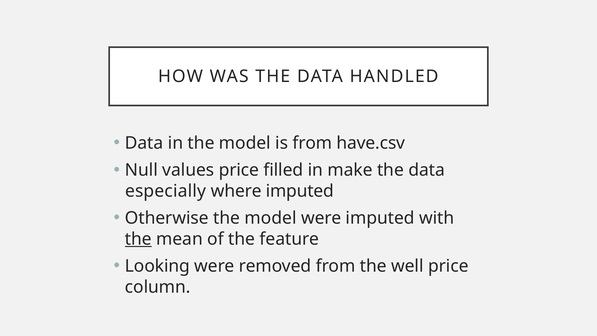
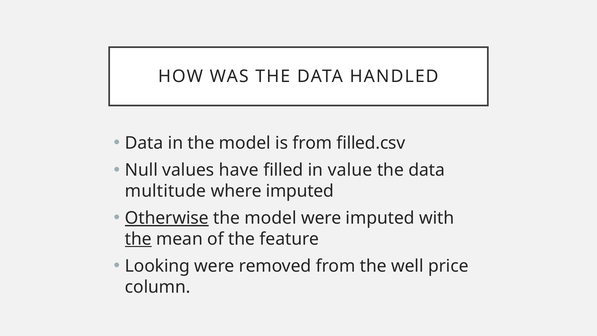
have.csv: have.csv -> filled.csv (371, 143)
values price: price -> have (239, 170)
make: make -> value (350, 170)
especially: especially -> multitude (166, 191)
Otherwise underline: none -> present (167, 218)
